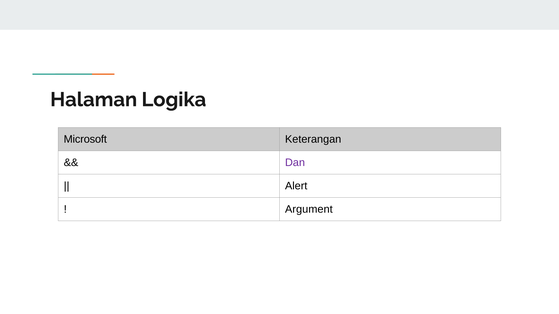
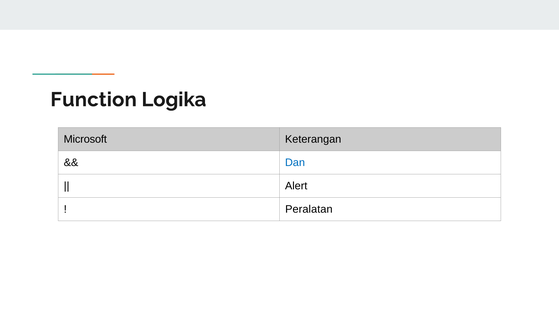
Halaman: Halaman -> Function (94, 100)
Dan colour: purple -> blue (295, 163)
Argument: Argument -> Peralatan (309, 210)
